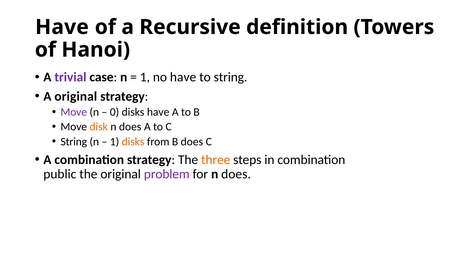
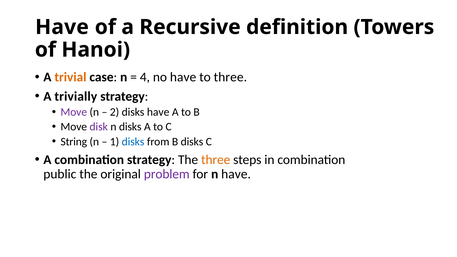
trivial colour: purple -> orange (70, 77)
1: 1 -> 4 (145, 77)
to string: string -> three (230, 77)
A original: original -> trivially (76, 96)
0: 0 -> 2 (115, 112)
disk colour: orange -> purple (99, 127)
does: does -> disks (130, 127)
disks colour: orange -> blue (133, 142)
B does: does -> disks (192, 142)
for n does: does -> have (236, 174)
